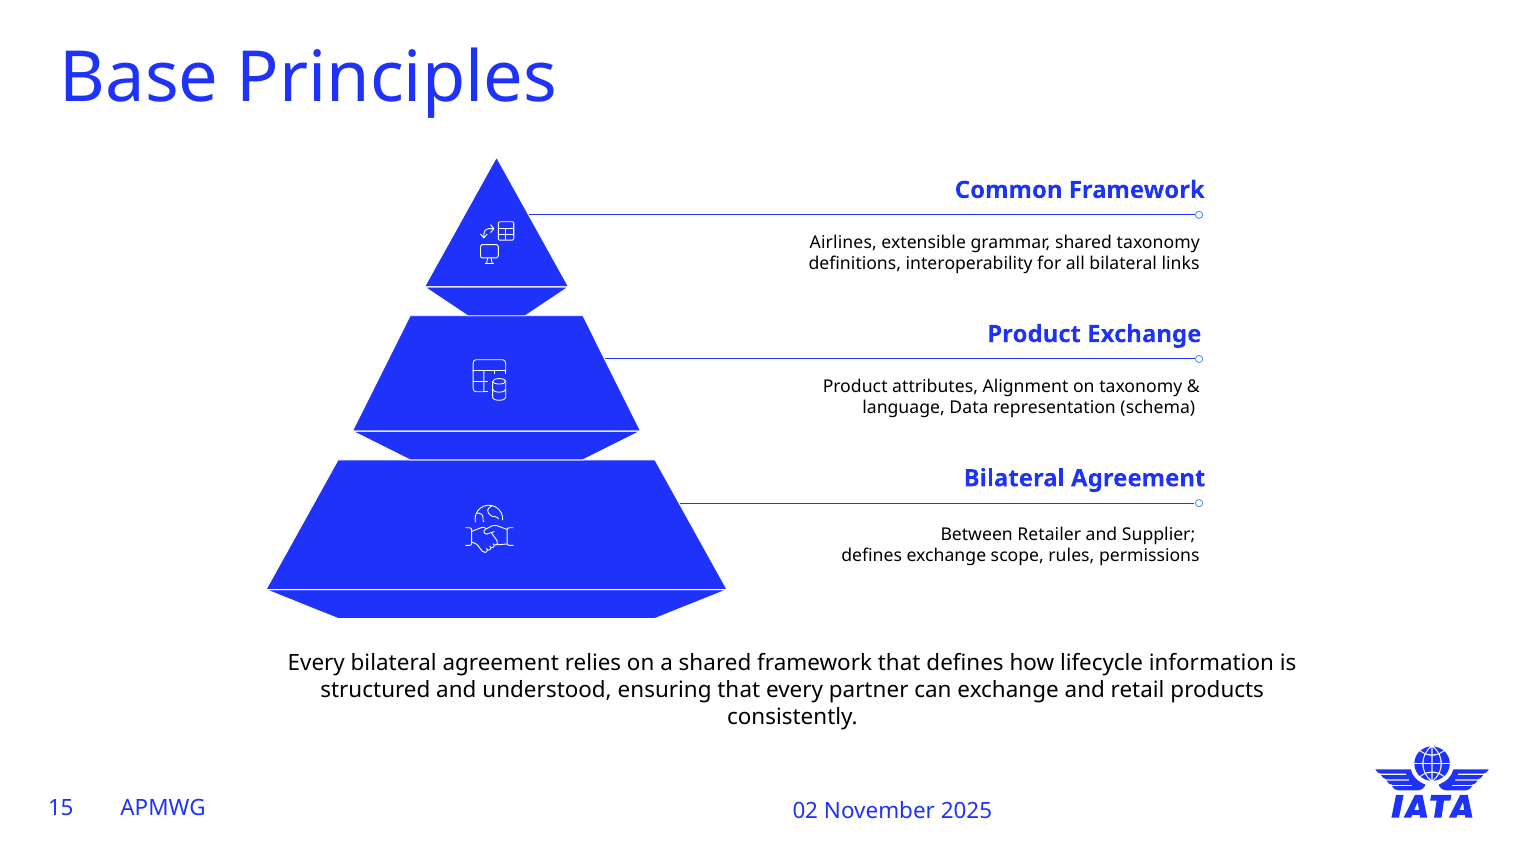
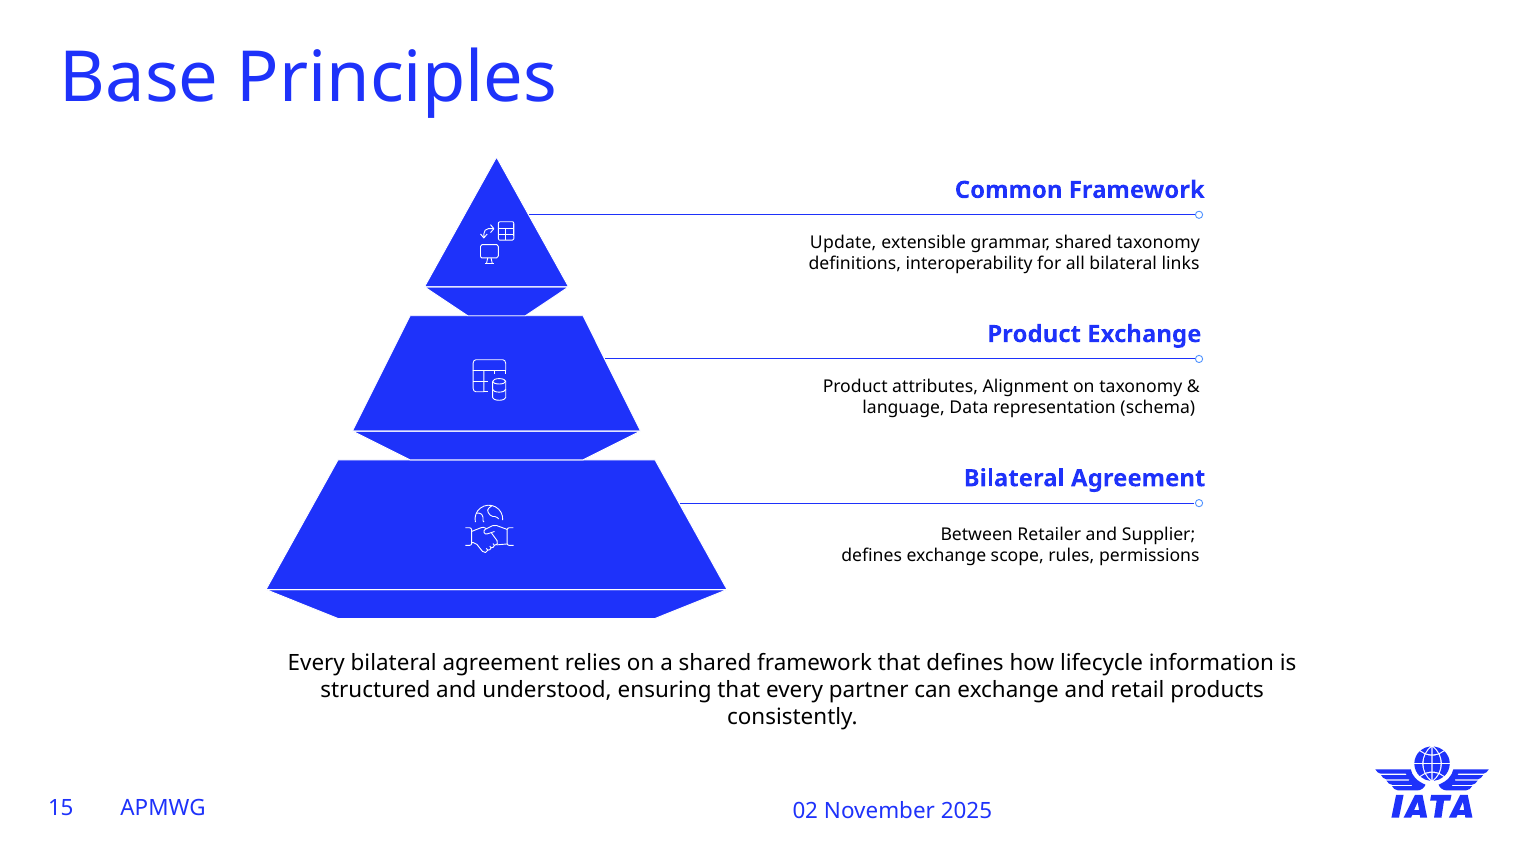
Airlines: Airlines -> Update (843, 243)
